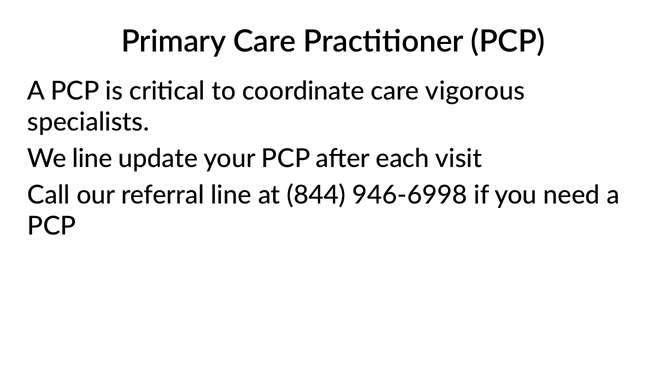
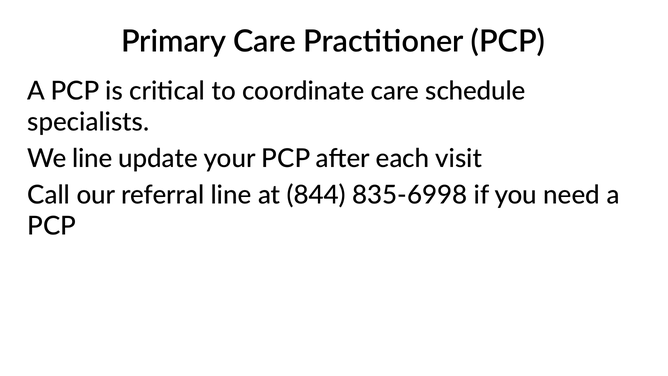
vigorous: vigorous -> schedule (475, 91)
946-6998: 946-6998 -> 835-6998 (410, 195)
